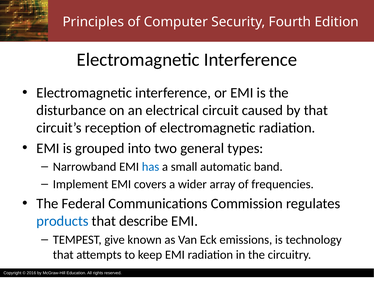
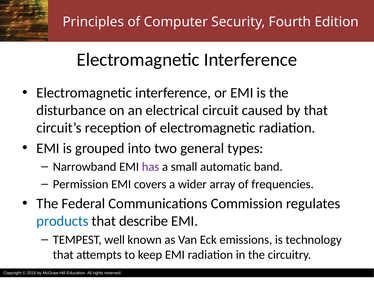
has colour: blue -> purple (151, 167)
Implement: Implement -> Permission (81, 184)
give: give -> well (115, 239)
